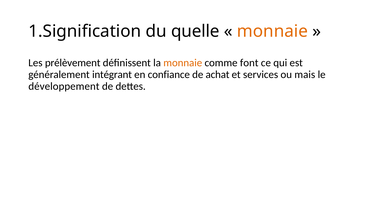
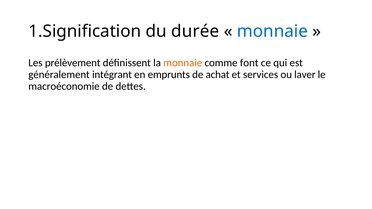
quelle: quelle -> durée (195, 31)
monnaie colour: orange -> blue (272, 31)
confiance: confiance -> emprunts (169, 75)
mais: mais -> laver (305, 75)
développement: développement -> macroéconomie (64, 86)
